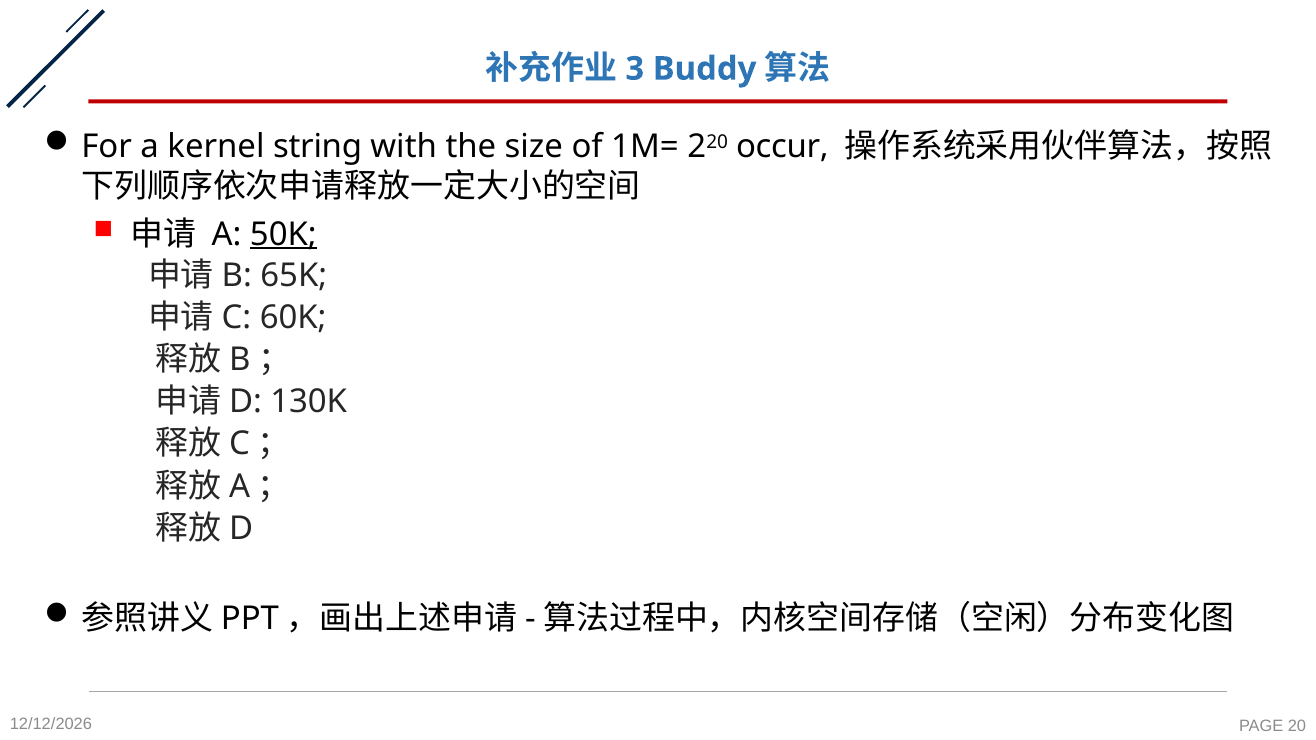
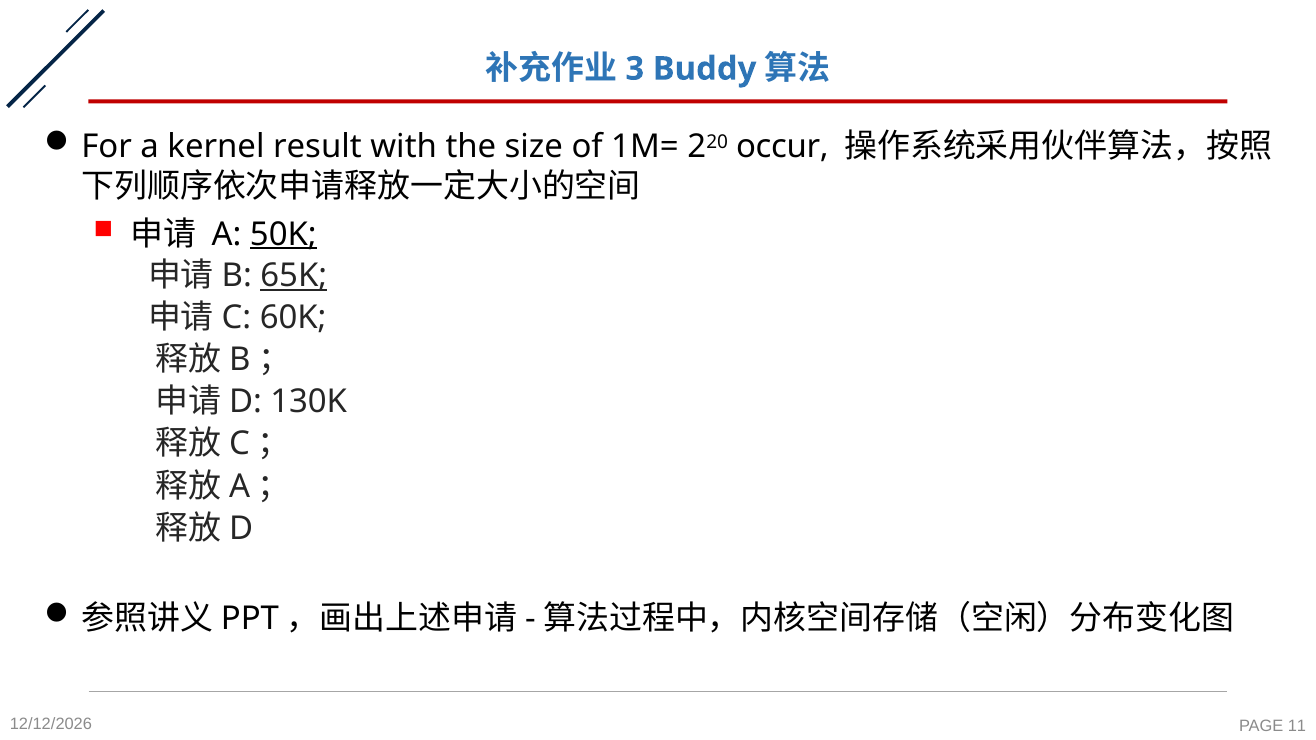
string: string -> result (317, 147)
65K underline: none -> present (294, 276)
20: 20 -> 11 (1297, 727)
